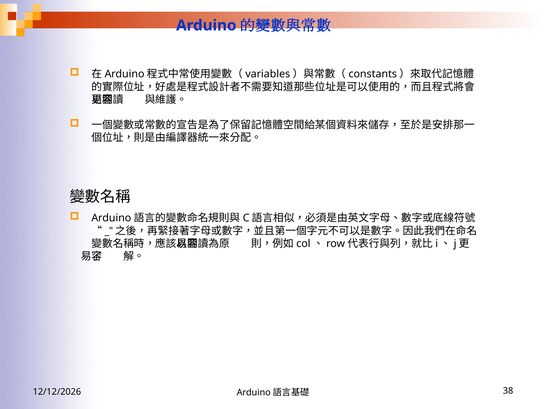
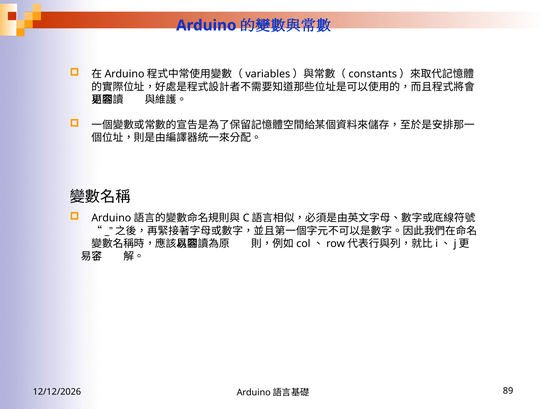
38: 38 -> 89 (508, 391)
